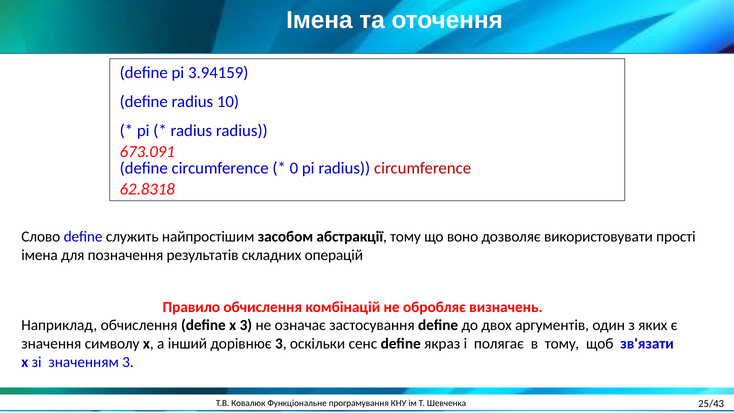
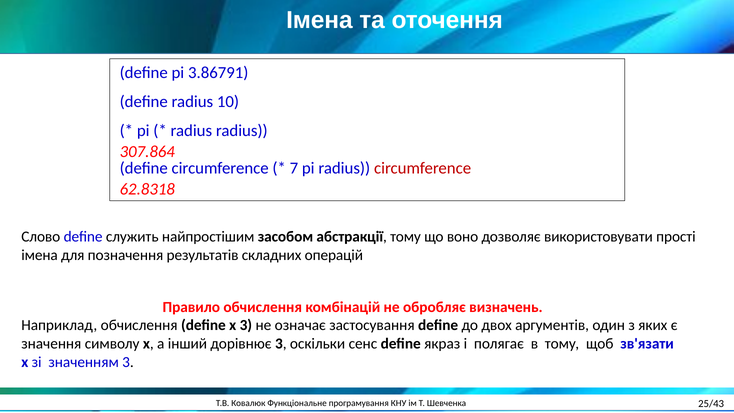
3.94159: 3.94159 -> 3.86791 (218, 73)
673.091: 673.091 -> 307.864 (147, 151)
0: 0 -> 7 (294, 168)
